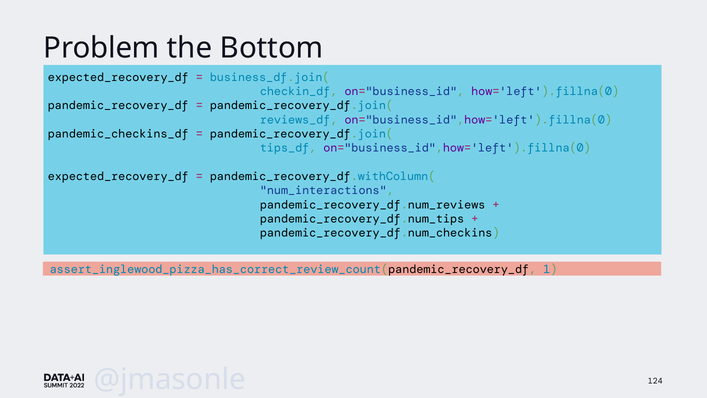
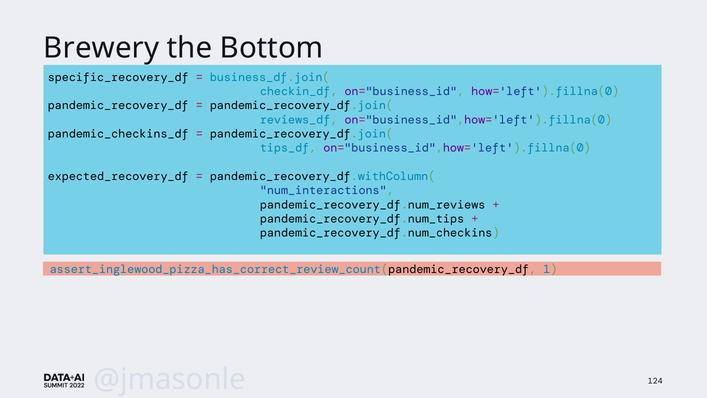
Problem: Problem -> Brewery (101, 48)
expected_recovery_df: expected_recovery_df -> specific_recovery_df (118, 77)
